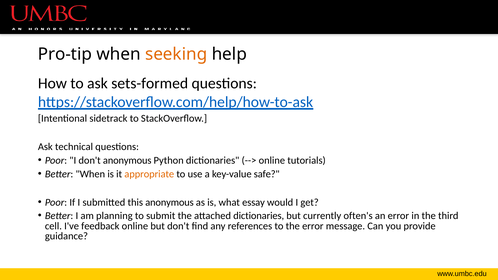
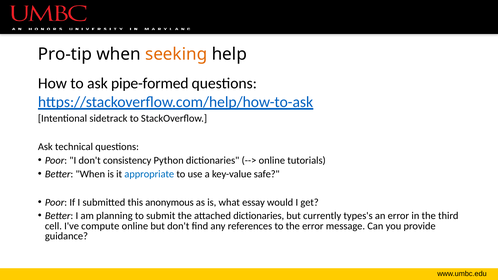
sets-formed: sets-formed -> pipe-formed (150, 83)
don't anonymous: anonymous -> consistency (127, 160)
appropriate colour: orange -> blue (149, 174)
often's: often's -> types's (358, 216)
feedback: feedback -> compute (100, 226)
